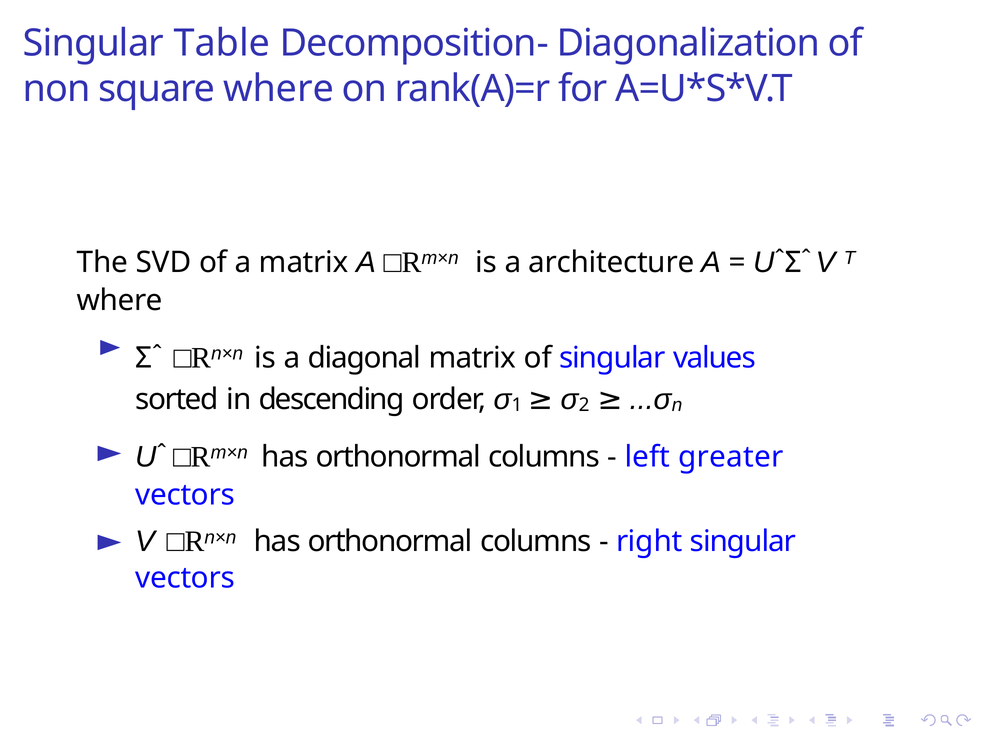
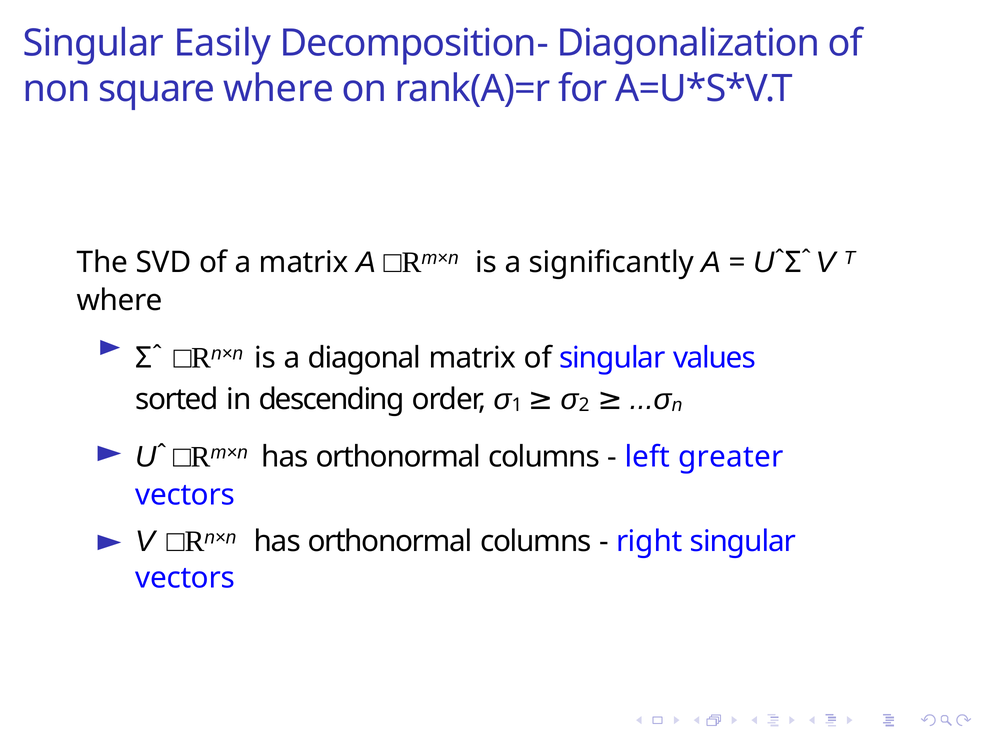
Table: Table -> Easily (222, 43)
architecture: architecture -> significantly (611, 262)
